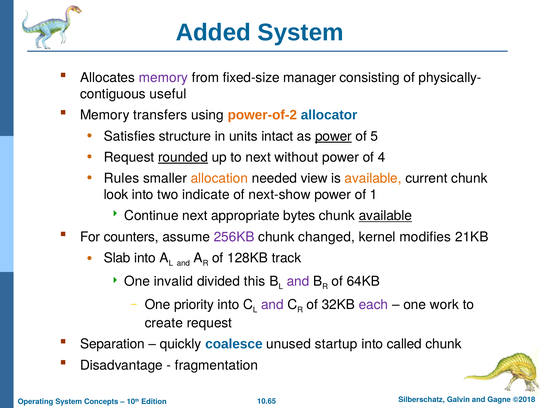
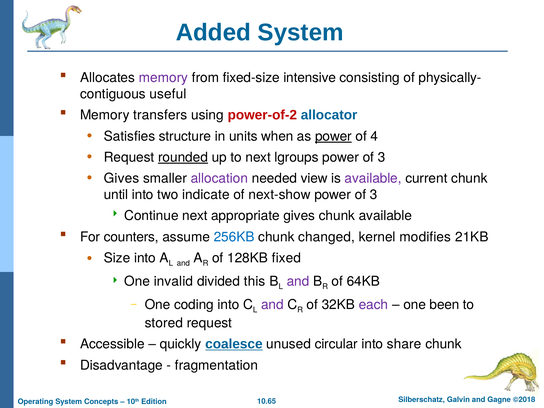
manager: manager -> intensive (310, 78)
power-of-2 colour: orange -> red (262, 115)
intact: intact -> when (277, 136)
5: 5 -> 4 (374, 136)
without: without -> lgroups (297, 157)
4: 4 -> 3 (381, 157)
Rules: Rules -> Gives (122, 178)
allocation colour: orange -> purple (219, 178)
available colour: orange -> purple (373, 178)
look: look -> until (116, 195)
1: 1 -> 3 (374, 195)
appropriate bytes: bytes -> gives (299, 216)
available underline: present -> none (385, 216)
256KB colour: purple -> blue (234, 237)
Slab: Slab -> Size (117, 258)
track: track -> fixed (286, 258)
priority: priority -> coding (194, 305)
work: work -> been (445, 305)
create: create -> stored (164, 323)
Separation: Separation -> Accessible (112, 344)
coalesce underline: none -> present (234, 344)
startup: startup -> circular (336, 344)
called: called -> share (404, 344)
